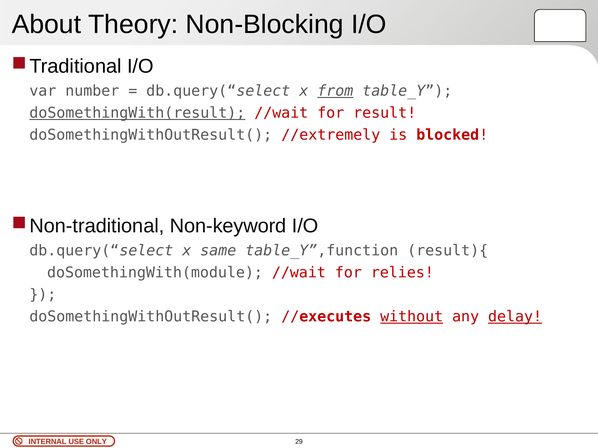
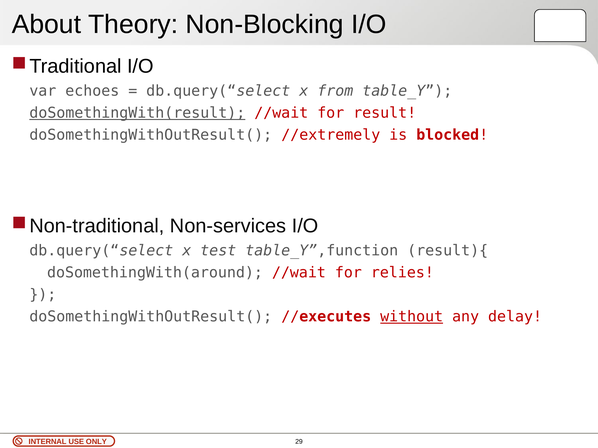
number: number -> echoes (92, 91)
from underline: present -> none (335, 91)
Non-keyword: Non-keyword -> Non-services (228, 226)
same: same -> test (218, 251)
doSomethingWith(module: doSomethingWith(module -> doSomethingWith(around (155, 273)
delay underline: present -> none (515, 317)
